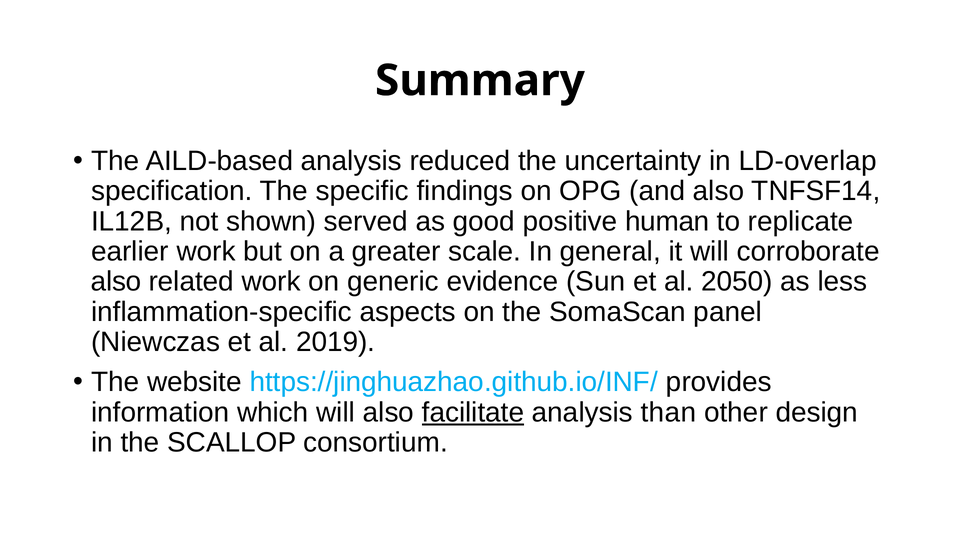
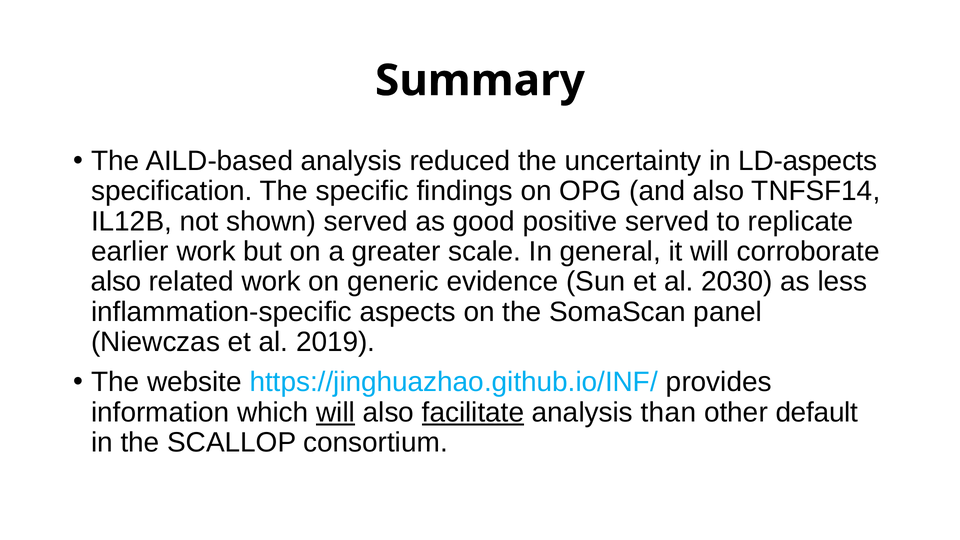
LD-overlap: LD-overlap -> LD-aspects (808, 161)
positive human: human -> served (667, 221)
2050: 2050 -> 2030 (737, 282)
will underline: none -> present (336, 412)
design: design -> default (817, 412)
